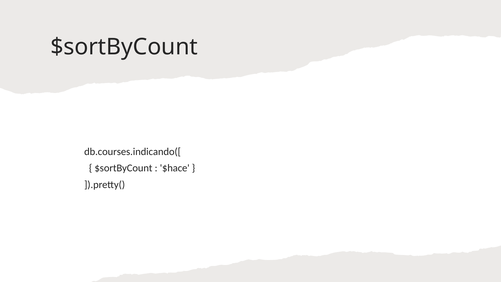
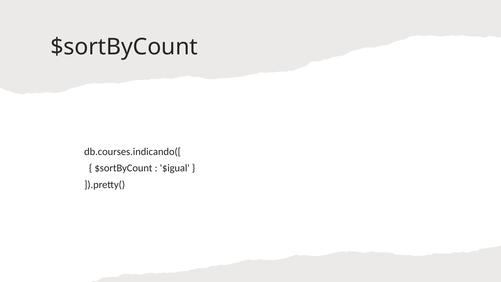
$hace: $hace -> $igual (175, 168)
